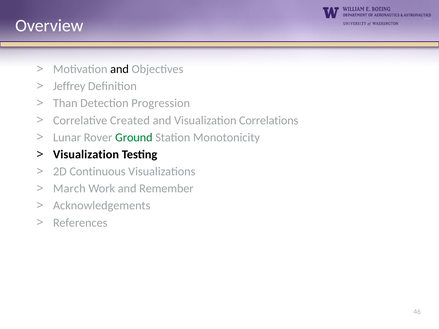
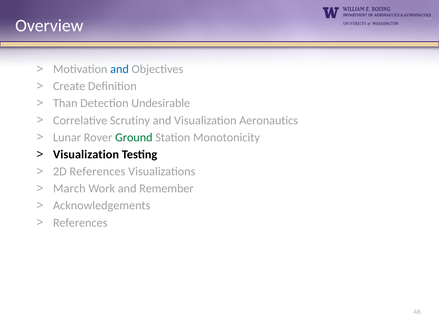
and colour: black -> blue (120, 69)
Jeffrey: Jeffrey -> Create (69, 86)
Progression: Progression -> Undesirable (161, 103)
Created: Created -> Scrutiny (130, 120)
Correlations: Correlations -> Aeronautics (269, 120)
2D Continuous: Continuous -> References (97, 172)
